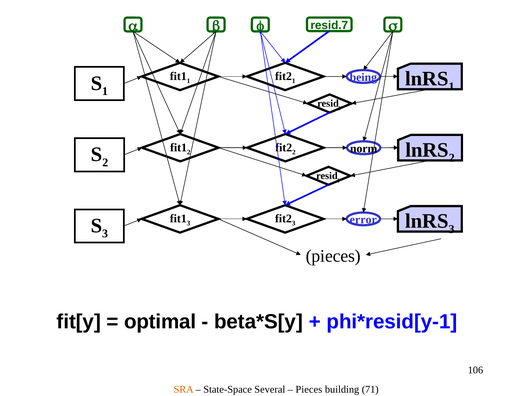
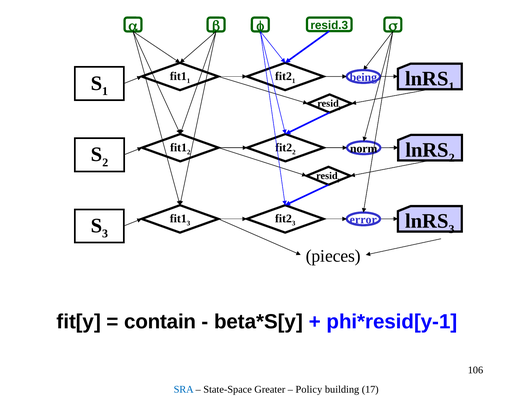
resid.7: resid.7 -> resid.3 (329, 25)
optimal: optimal -> contain (160, 322)
SRA colour: orange -> blue (184, 389)
Several: Several -> Greater (270, 389)
Pieces: Pieces -> Policy (309, 389)
71: 71 -> 17 (370, 389)
